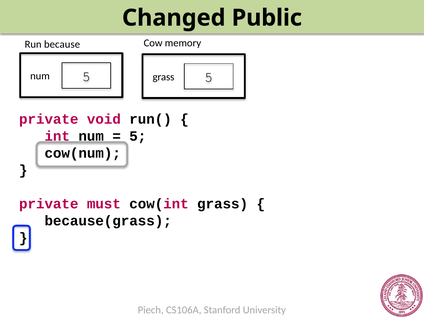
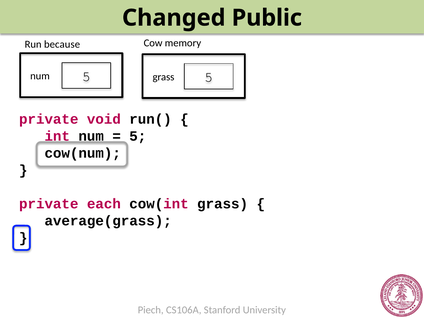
must: must -> each (104, 204)
because(grass: because(grass -> average(grass (108, 221)
